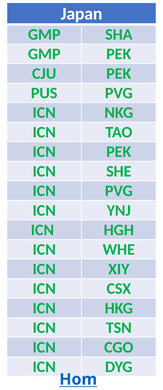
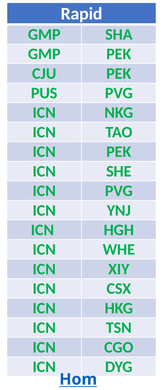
Japan: Japan -> Rapid (82, 14)
